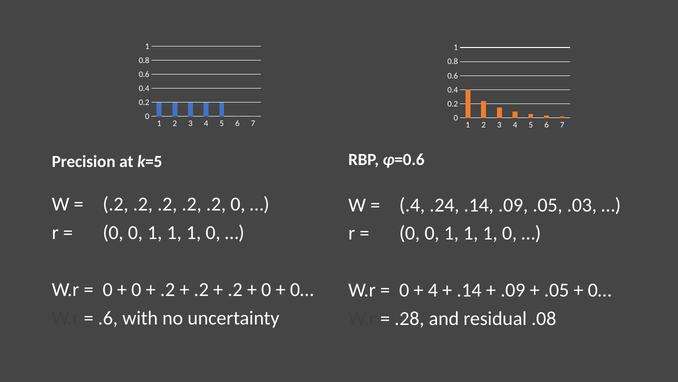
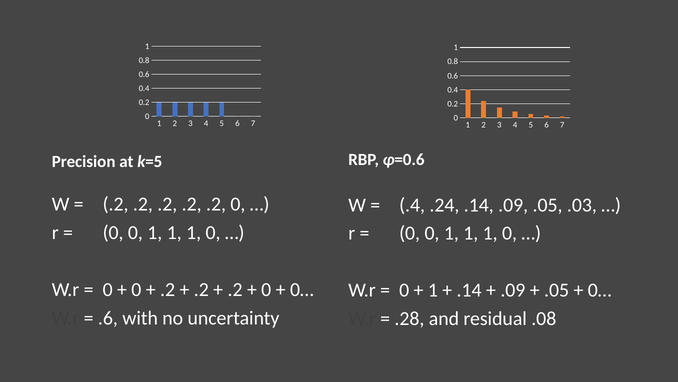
4: 4 -> 1 (433, 290)
